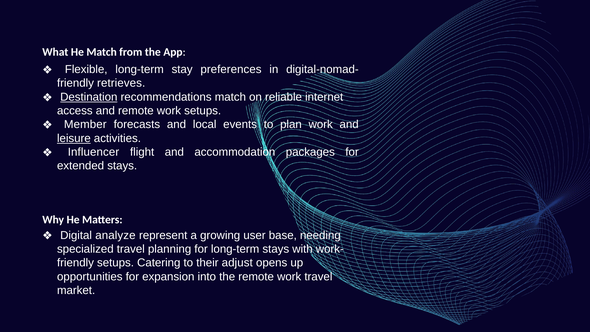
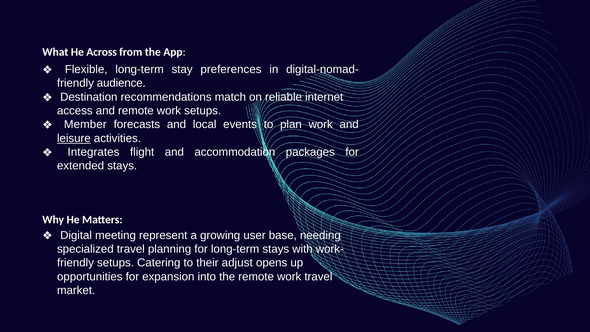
He Match: Match -> Across (102, 52)
retrieves: retrieves -> audience (121, 83)
Destination underline: present -> none (89, 97)
Influencer: Influencer -> Integrates (93, 152)
analyze: analyze -> meeting (116, 235)
